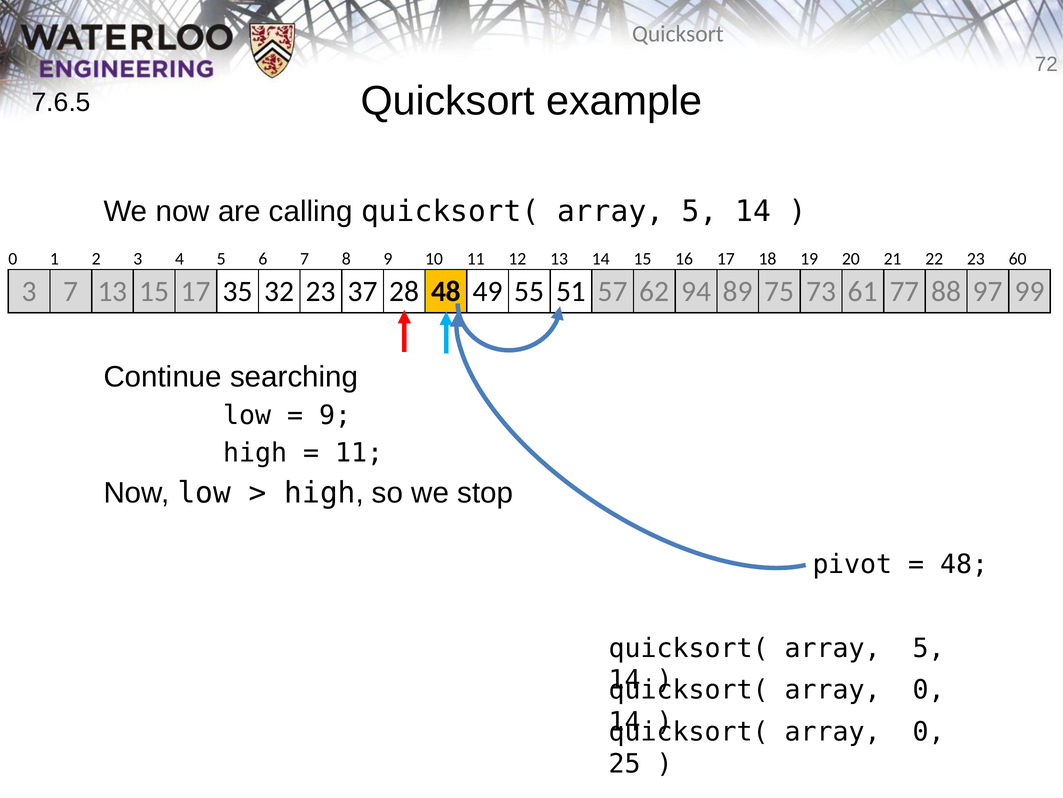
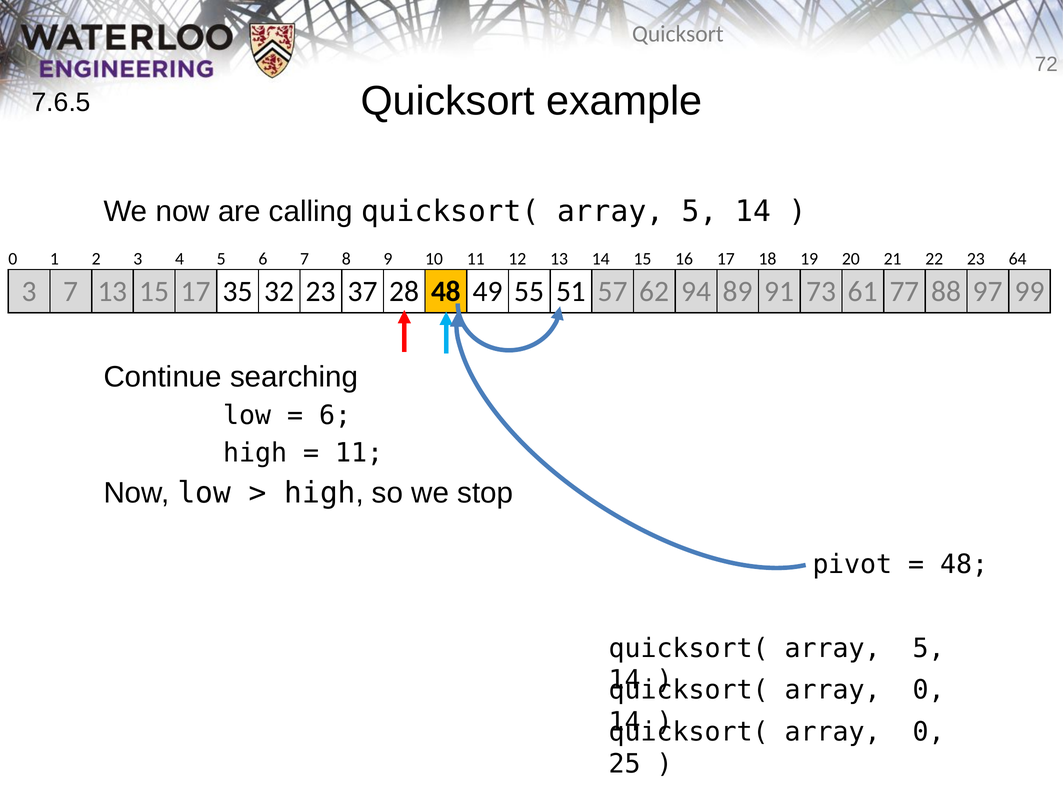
60: 60 -> 64 (1018, 259)
75: 75 -> 91 (779, 291)
9: 9 -> 6 (335, 415)
